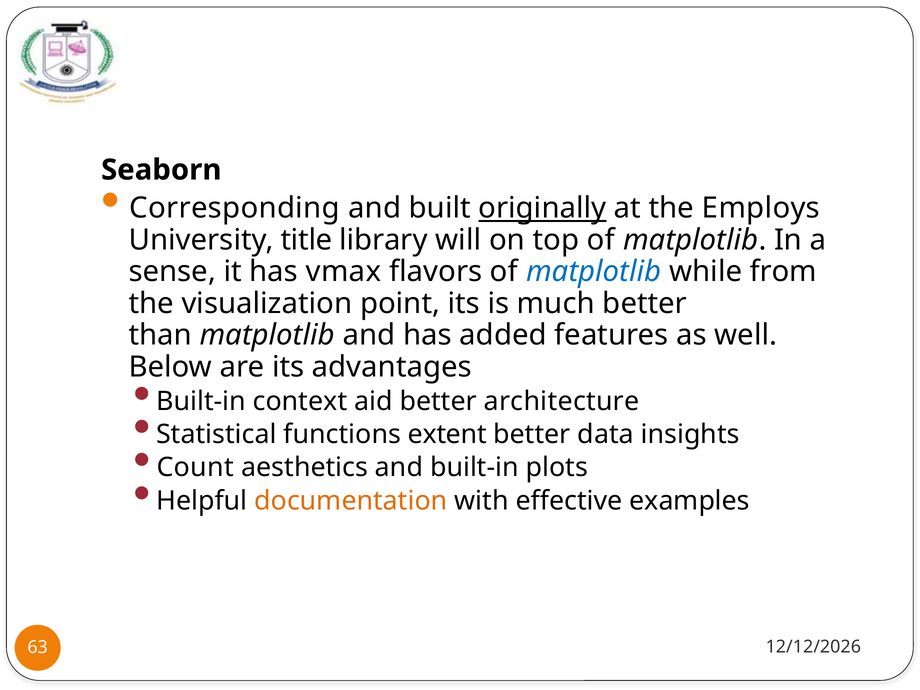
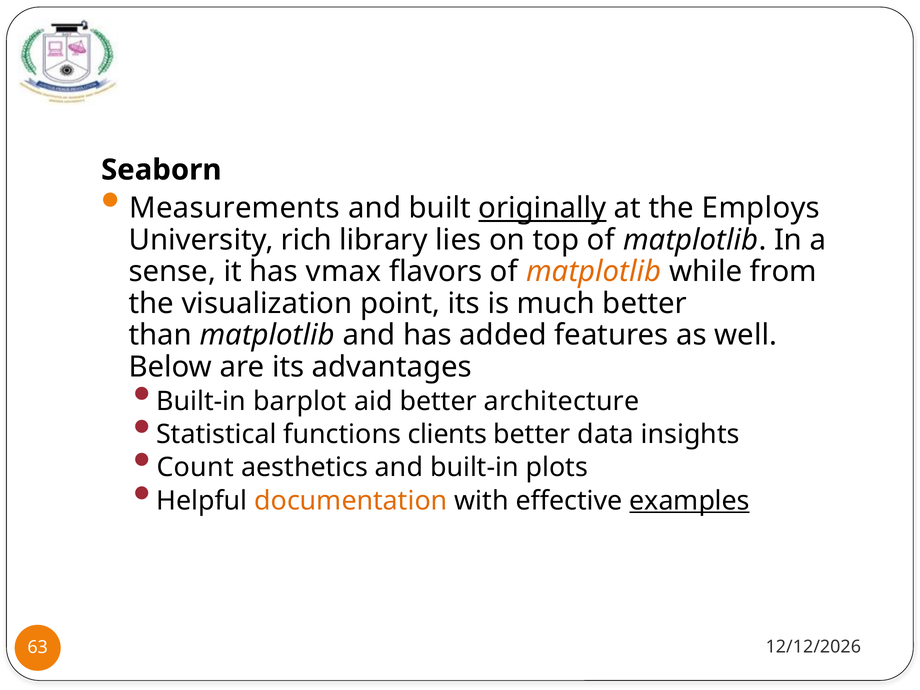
Corresponding: Corresponding -> Measurements (235, 208)
title: title -> rich (306, 240)
will: will -> lies (458, 240)
matplotlib colour: blue -> orange (594, 272)
context: context -> barplot (300, 401)
extent: extent -> clients (447, 434)
examples underline: none -> present (690, 501)
